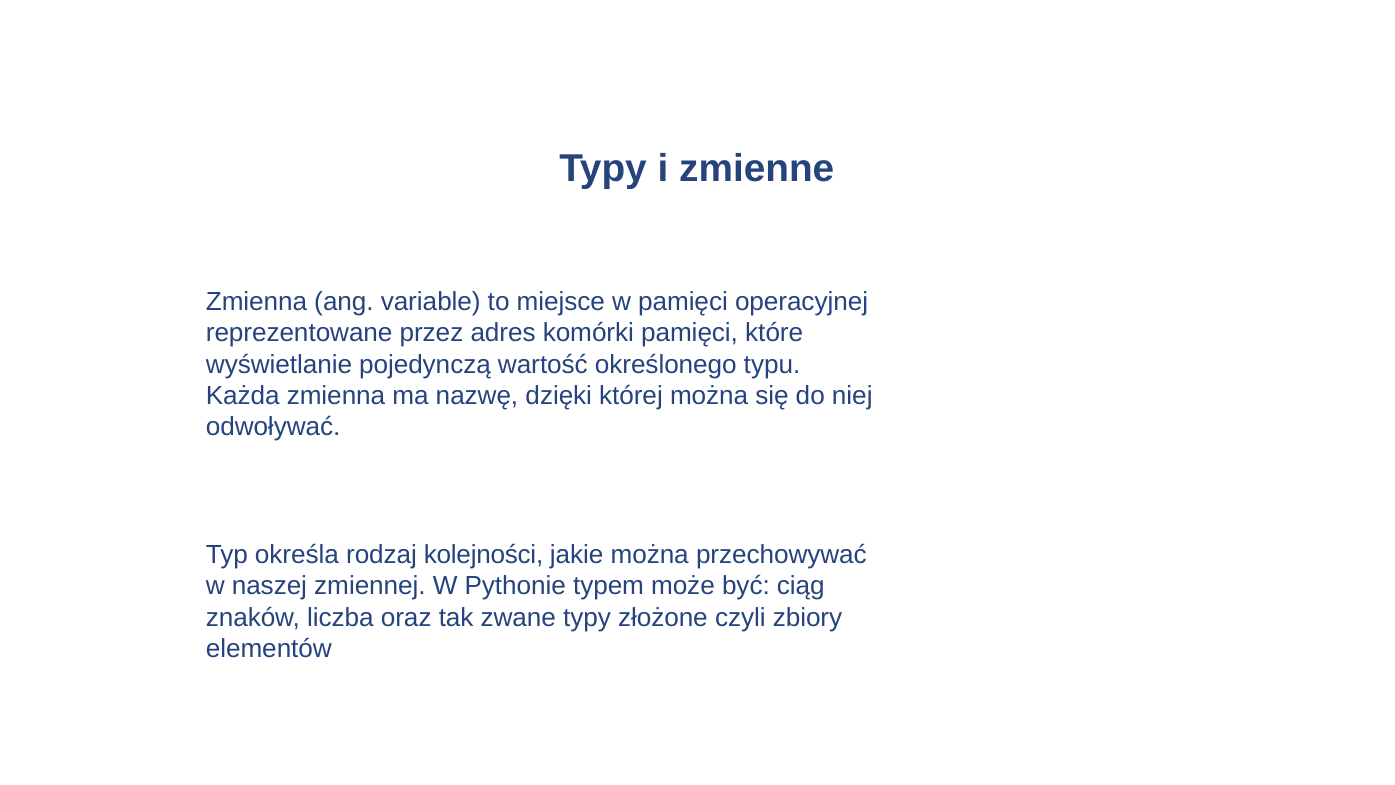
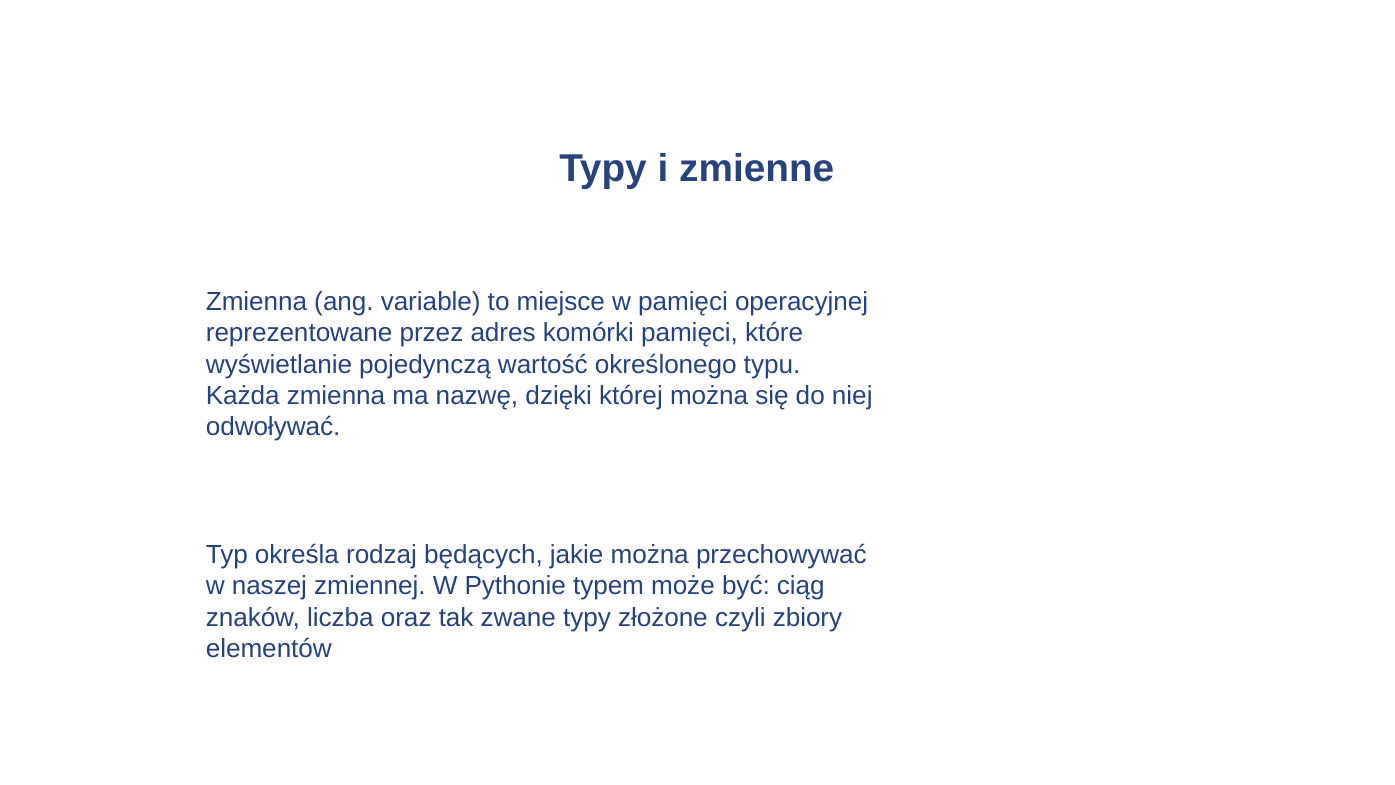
kolejności: kolejności -> będących (483, 555)
